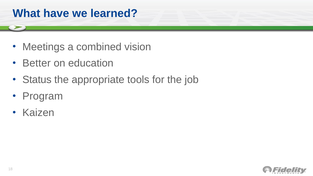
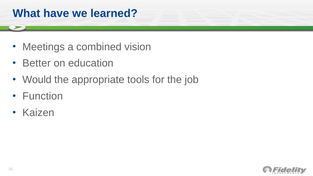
Status: Status -> Would (37, 80)
Program: Program -> Function (43, 96)
